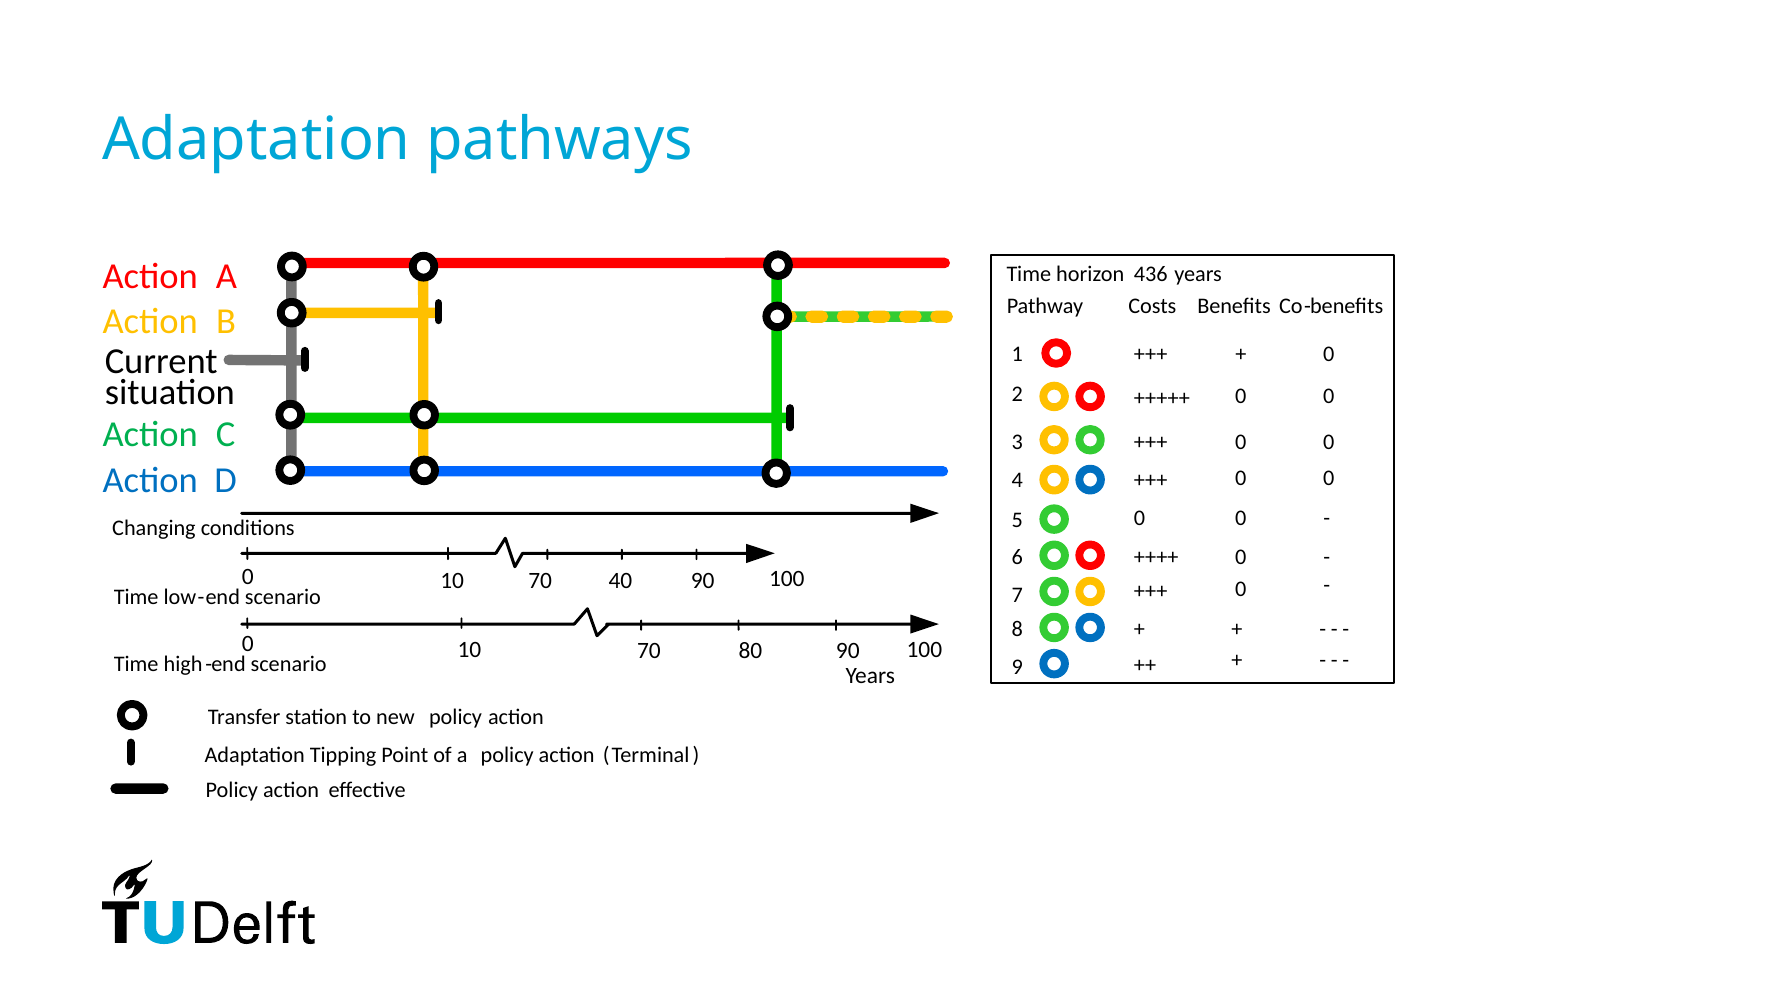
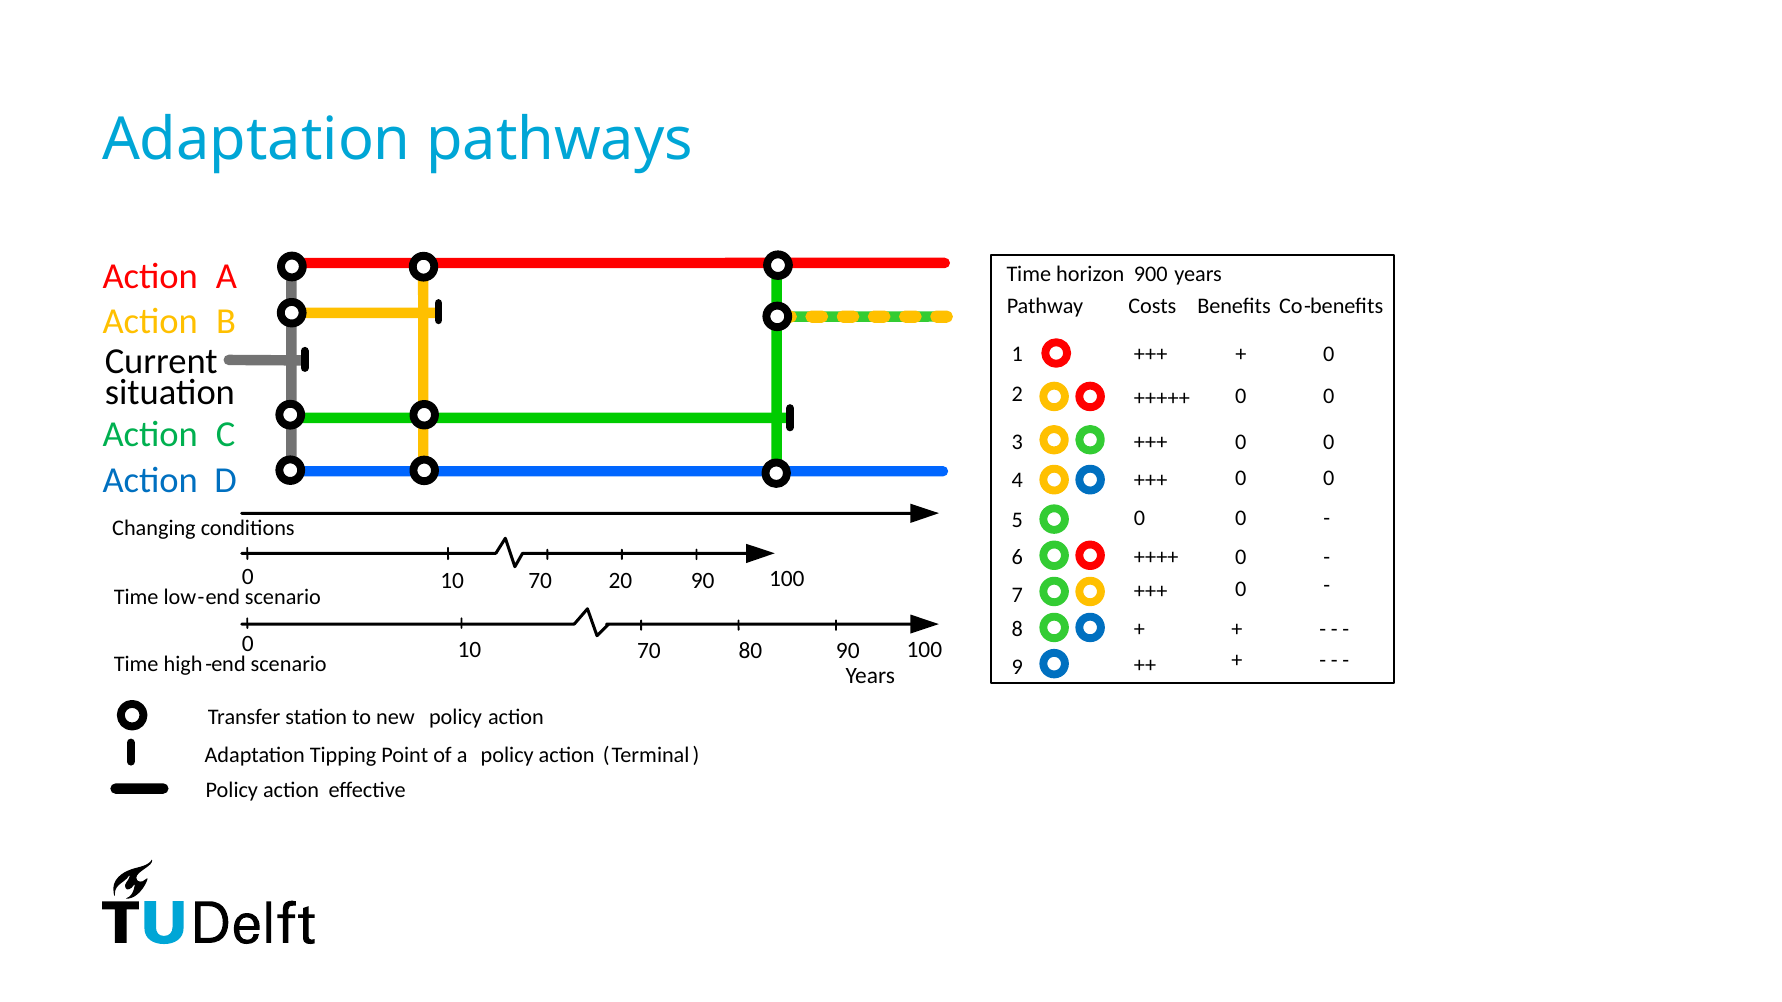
436: 436 -> 900 (1151, 274)
40: 40 -> 20 (620, 581)
